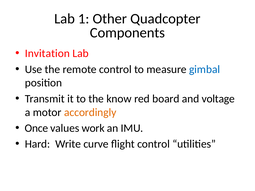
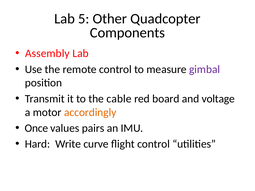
1: 1 -> 5 (84, 19)
Invitation: Invitation -> Assembly (47, 53)
gimbal colour: blue -> purple (205, 69)
know: know -> cable (119, 99)
work: work -> pairs (93, 128)
